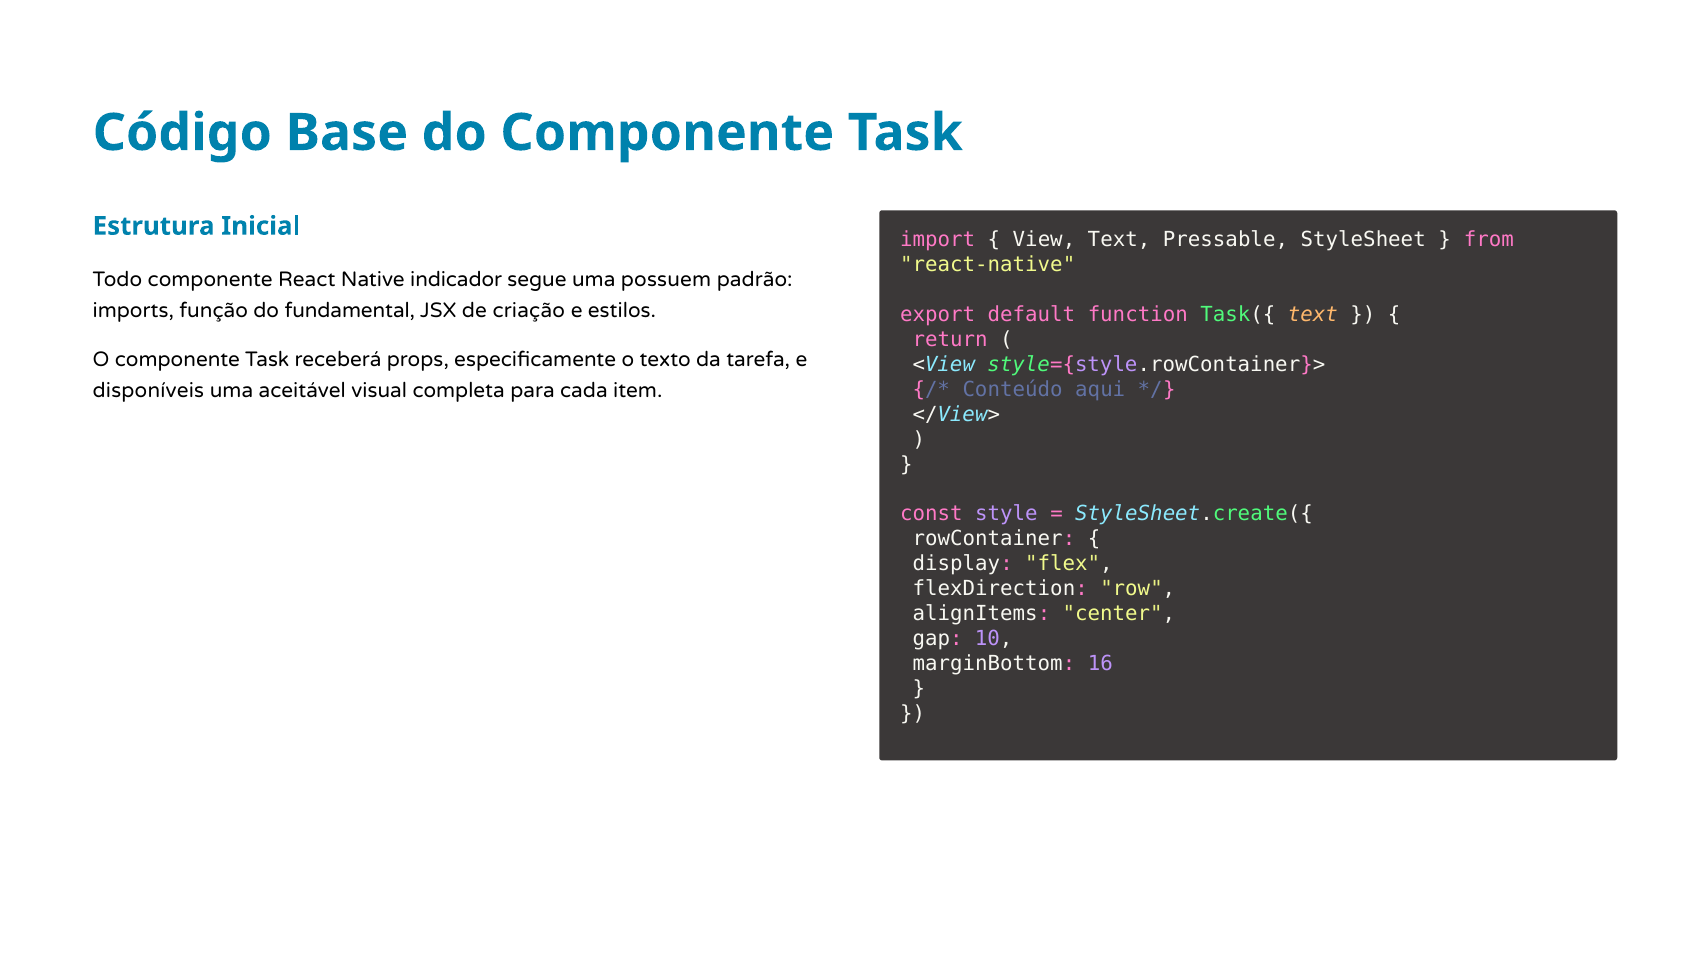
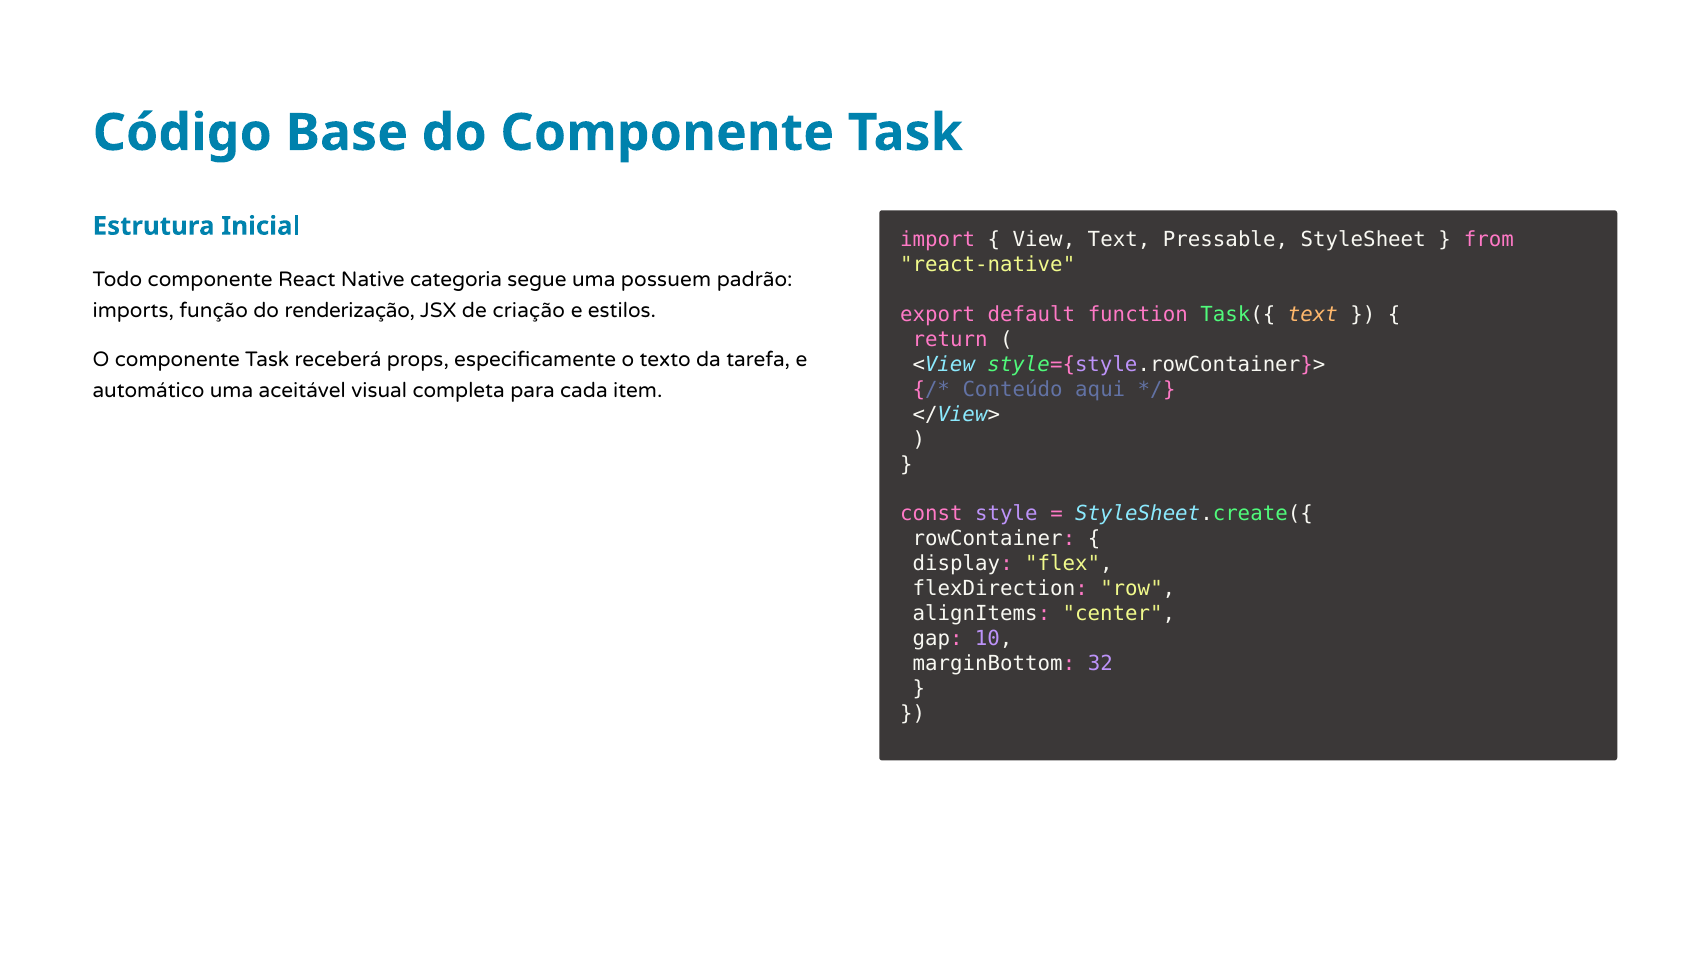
indicador: indicador -> categoria (456, 279)
fundamental: fundamental -> renderização (350, 311)
disponíveis: disponíveis -> automático (149, 391)
16: 16 -> 32 (1100, 664)
